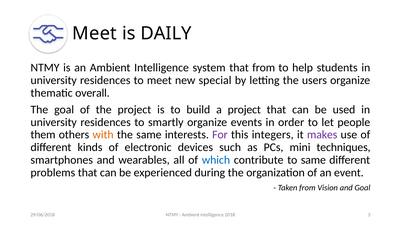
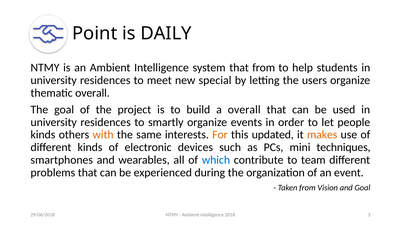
Meet: Meet -> Point (95, 34)
a project: project -> overall (244, 110)
them: them -> kinds (43, 135)
For colour: purple -> orange (220, 135)
integers: integers -> updated (273, 135)
makes colour: purple -> orange (322, 135)
to same: same -> team (313, 160)
